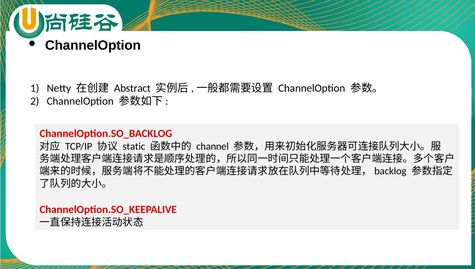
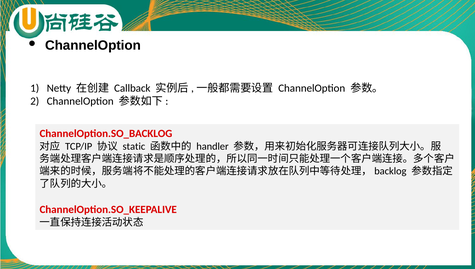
Abstract: Abstract -> Callback (132, 88)
channel: channel -> handler (213, 147)
